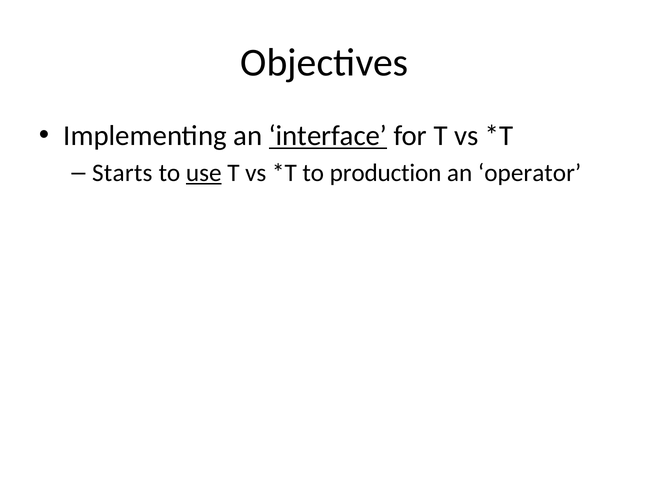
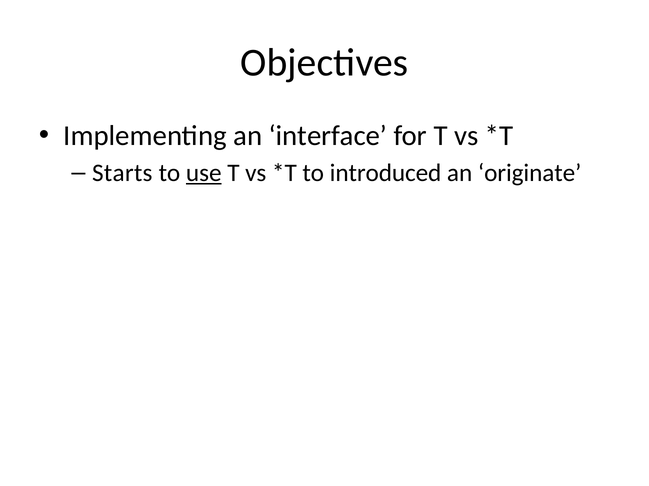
interface underline: present -> none (328, 136)
production: production -> introduced (386, 173)
operator: operator -> originate (530, 173)
